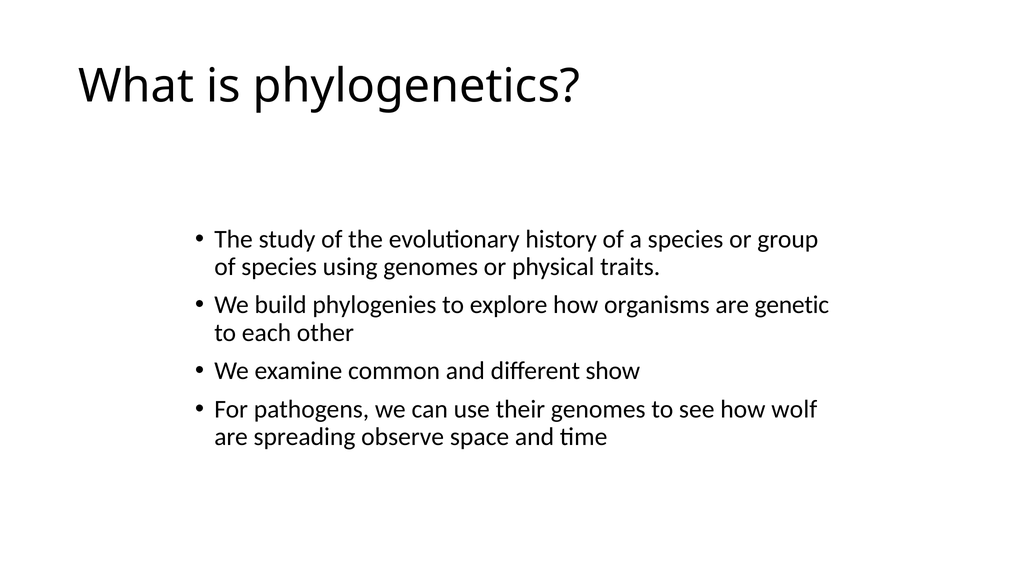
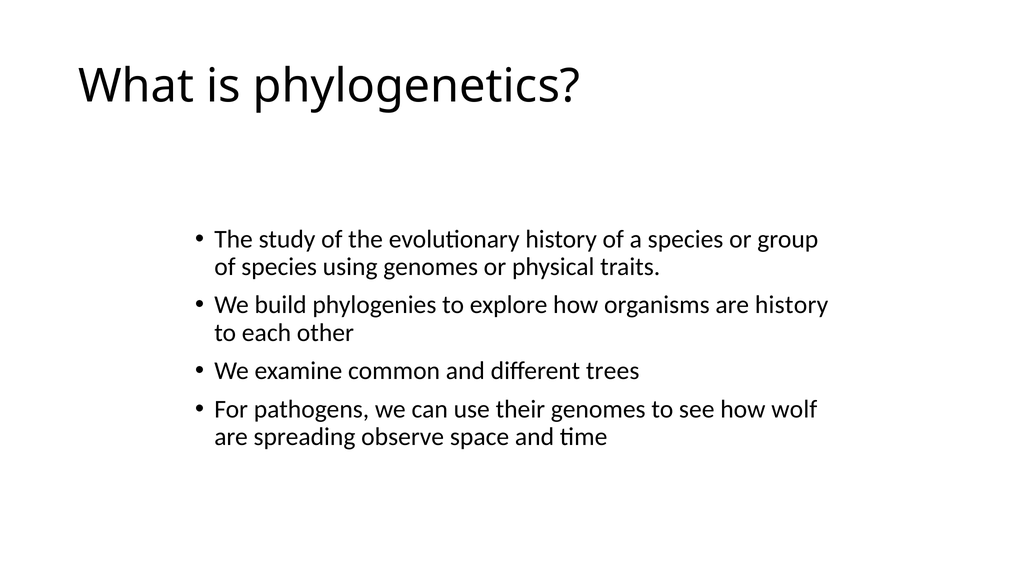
are genetic: genetic -> history (792, 305)
show: show -> trees (613, 371)
